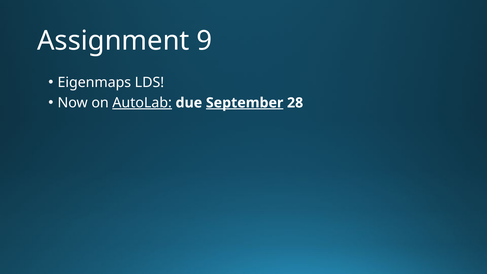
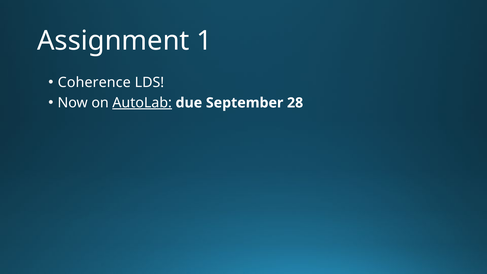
9: 9 -> 1 (204, 41)
Eigenmaps: Eigenmaps -> Coherence (94, 82)
September underline: present -> none (245, 103)
